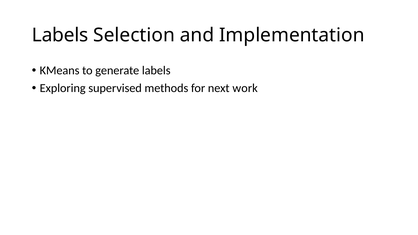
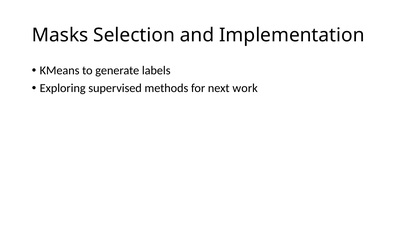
Labels: Labels -> Masks (60, 35)
